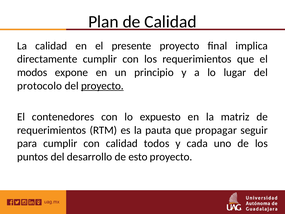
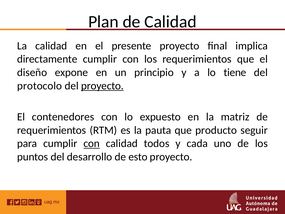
modos: modos -> diseño (32, 72)
lugar: lugar -> tiene (235, 72)
propagar: propagar -> producto (216, 130)
con underline: none -> present (92, 143)
